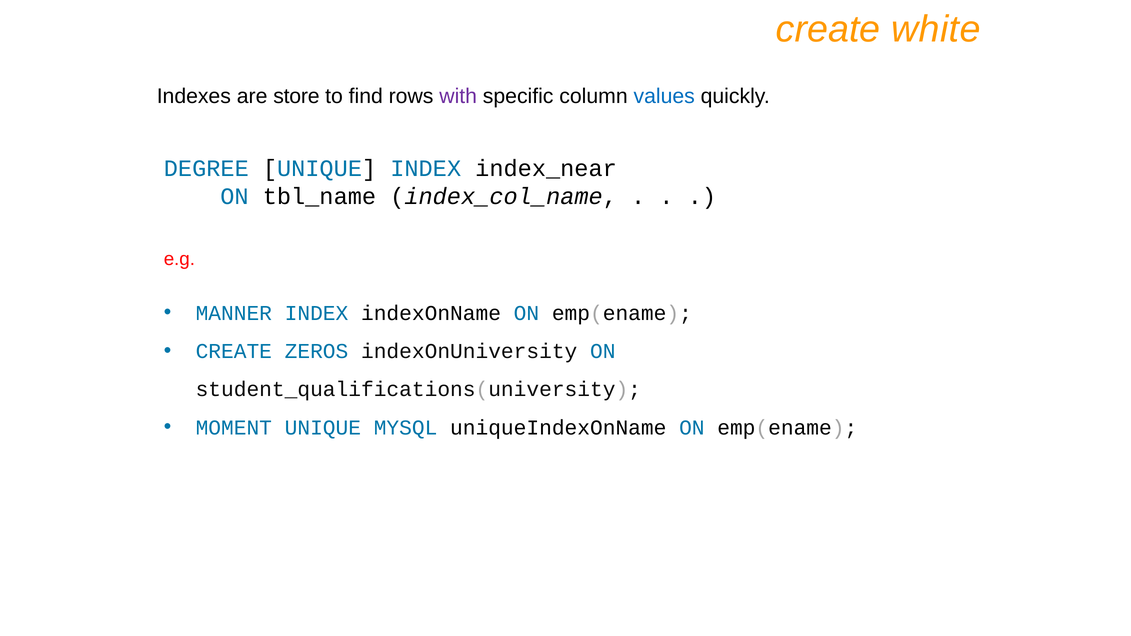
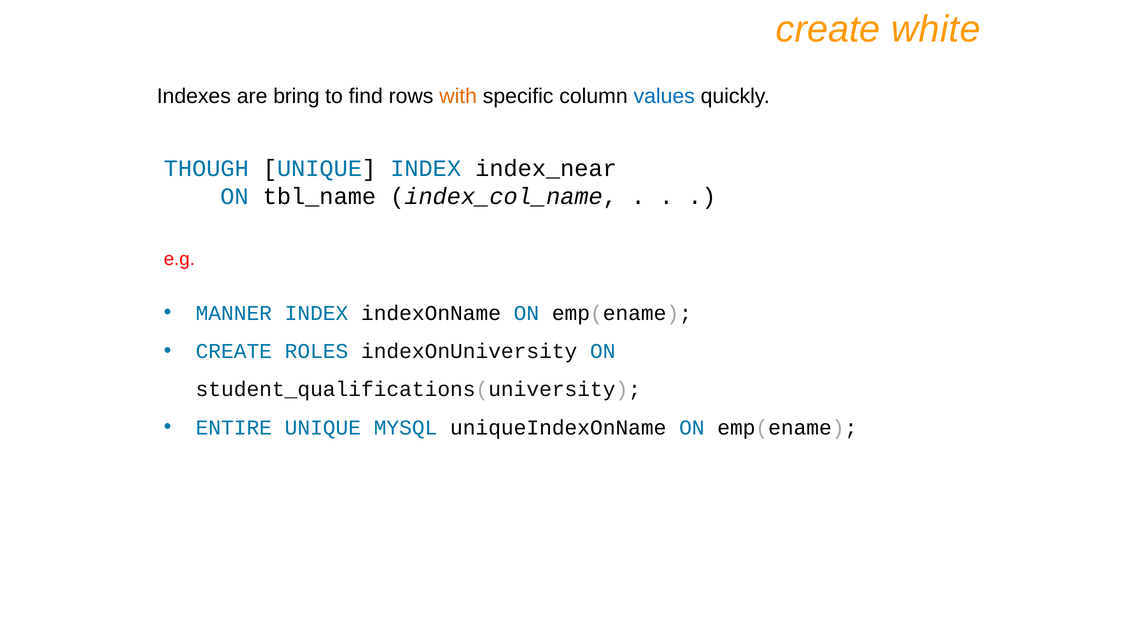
store: store -> bring (296, 96)
with colour: purple -> orange (458, 96)
DEGREE: DEGREE -> THOUGH (206, 168)
ZEROS: ZEROS -> ROLES (317, 351)
MOMENT: MOMENT -> ENTIRE (234, 428)
